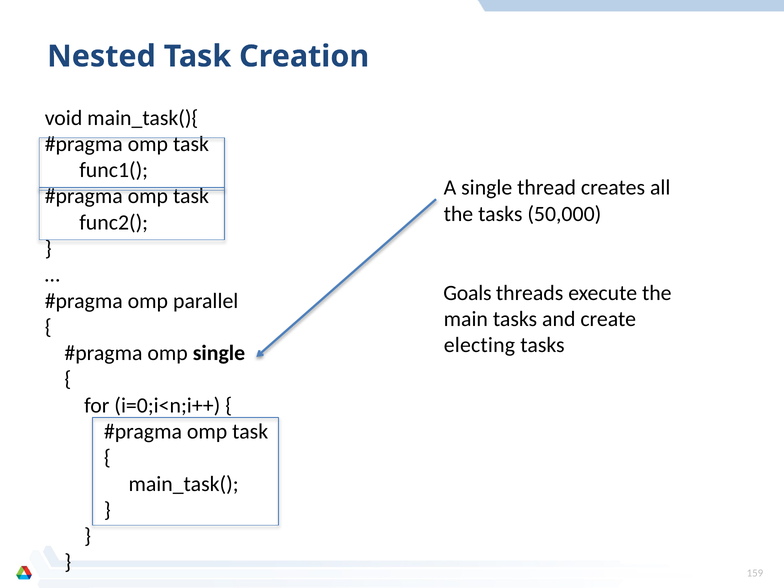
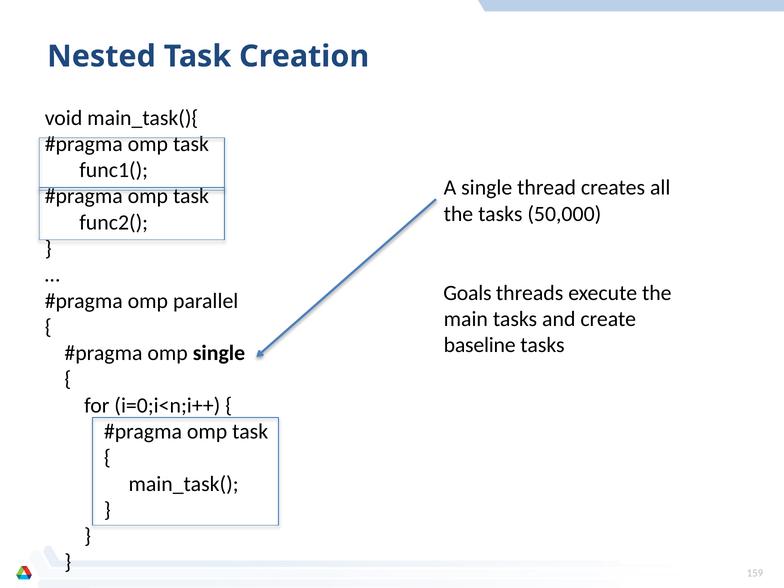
electing: electing -> baseline (480, 345)
